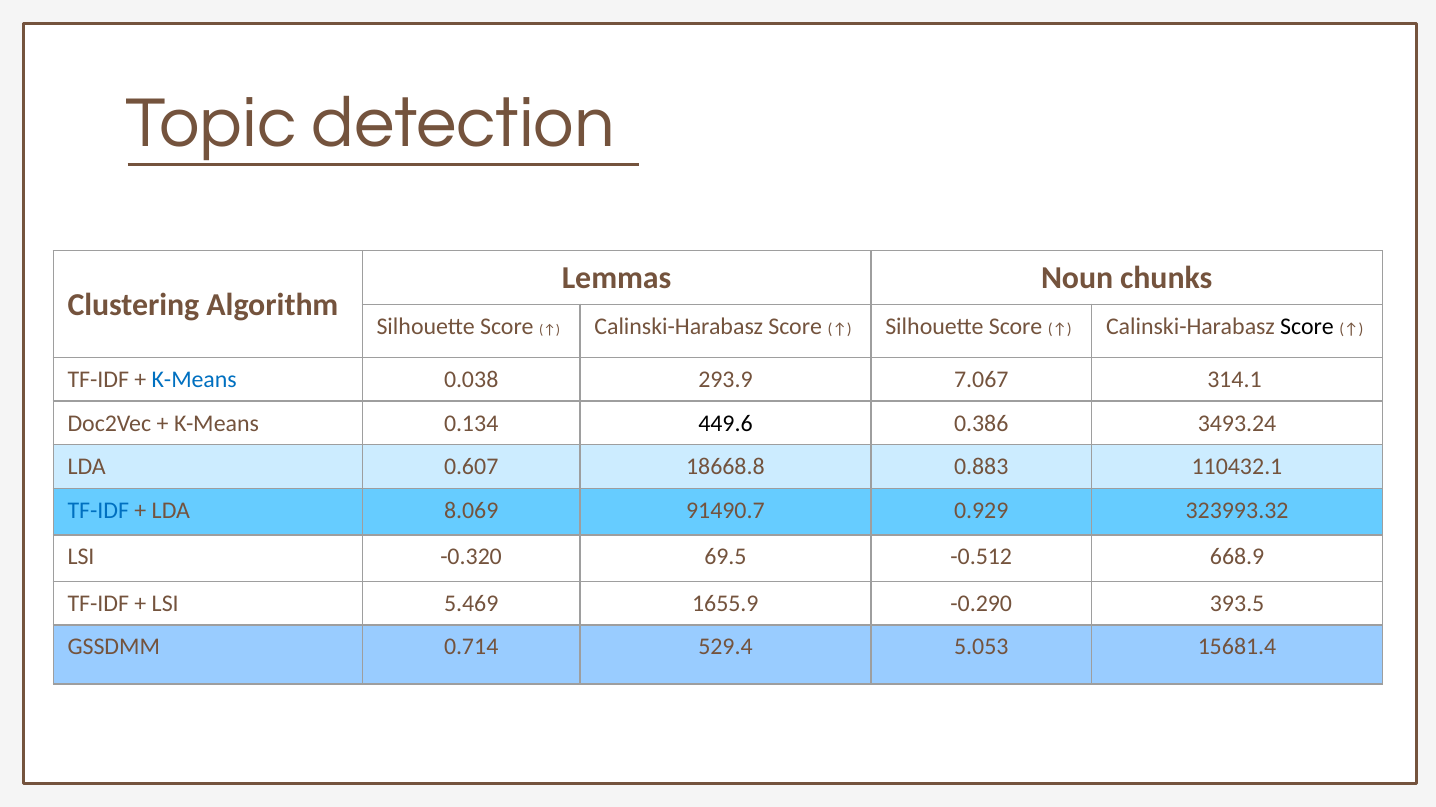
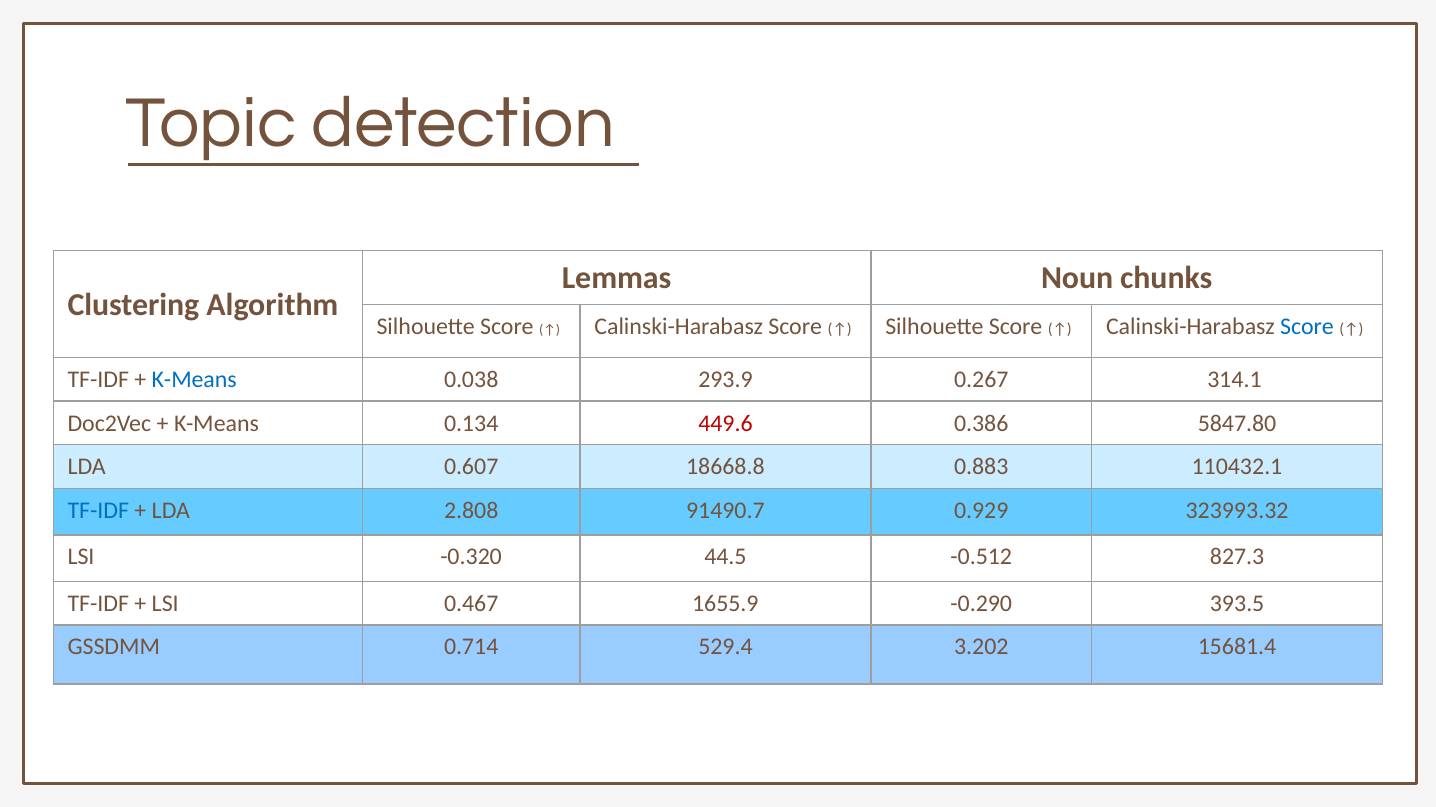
Score colour: black -> blue (1307, 327)
7.067: 7.067 -> 0.267 (981, 380)
449.6 colour: black -> red (726, 424)
3493.24: 3493.24 -> 5847.80 (1237, 424)
8.069: 8.069 -> 2.808 (471, 511)
69.5: 69.5 -> 44.5 (725, 557)
668.9: 668.9 -> 827.3 (1237, 557)
5.469: 5.469 -> 0.467 (471, 604)
5.053: 5.053 -> 3.202 (981, 648)
